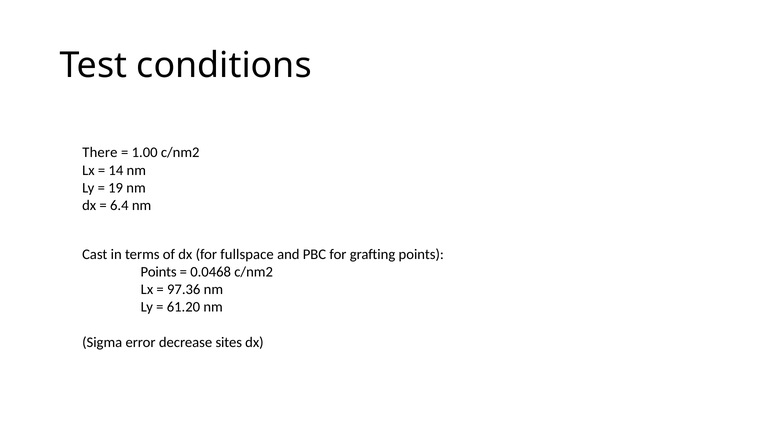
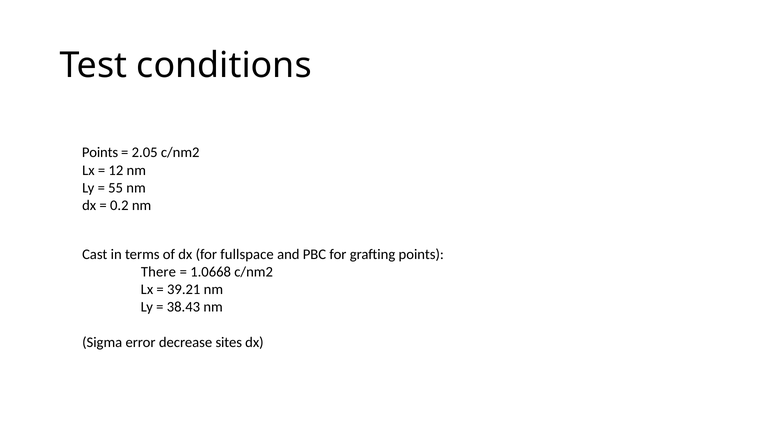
There: There -> Points (100, 153)
1.00: 1.00 -> 2.05 (145, 153)
14: 14 -> 12 (116, 170)
19: 19 -> 55 (116, 188)
6.4: 6.4 -> 0.2 (119, 205)
Points: Points -> There (158, 272)
0.0468: 0.0468 -> 1.0668 (211, 272)
97.36: 97.36 -> 39.21 (184, 290)
61.20: 61.20 -> 38.43 (183, 307)
